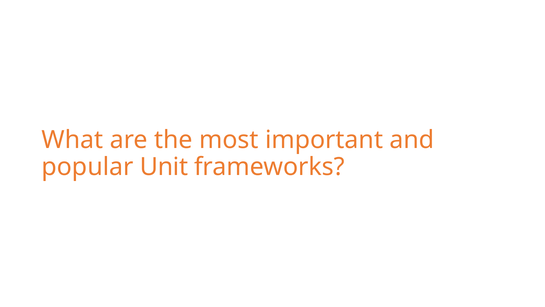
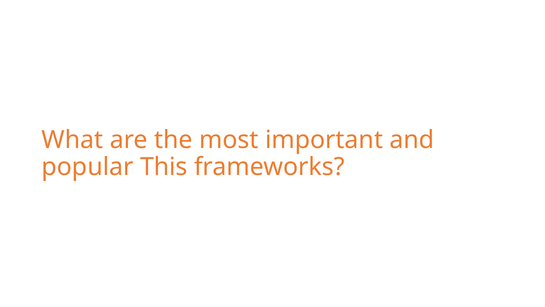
Unit: Unit -> This (164, 167)
